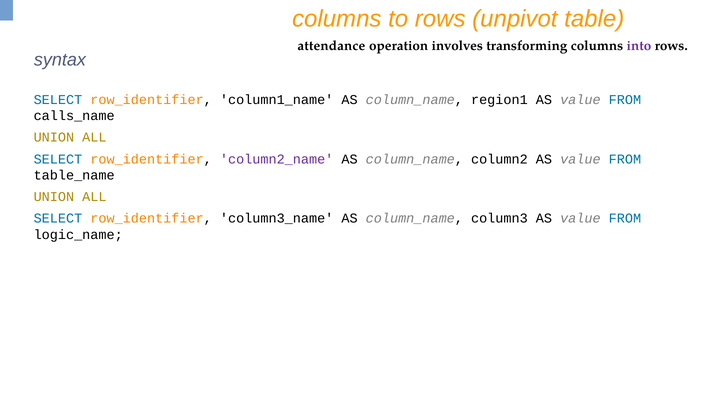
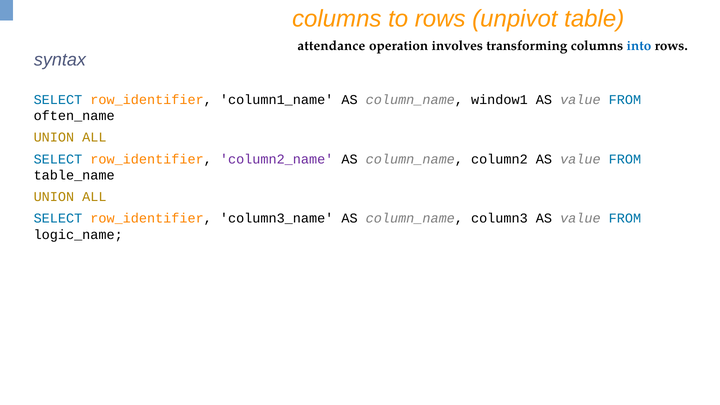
into colour: purple -> blue (639, 46)
region1: region1 -> window1 (499, 100)
calls_name: calls_name -> often_name (74, 116)
